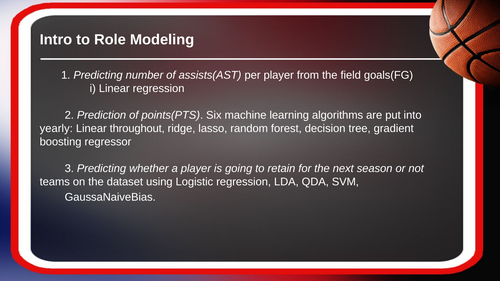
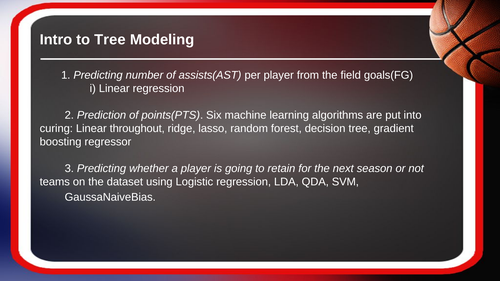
to Role: Role -> Tree (110, 40)
yearly: yearly -> curing (56, 129)
